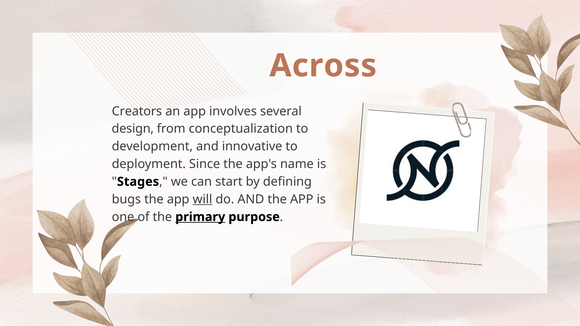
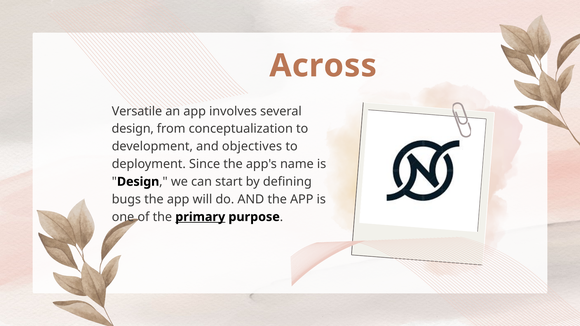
Creators: Creators -> Versatile (137, 111)
innovative: innovative -> objectives (252, 147)
Stages: Stages -> Design (138, 182)
will underline: present -> none (202, 199)
